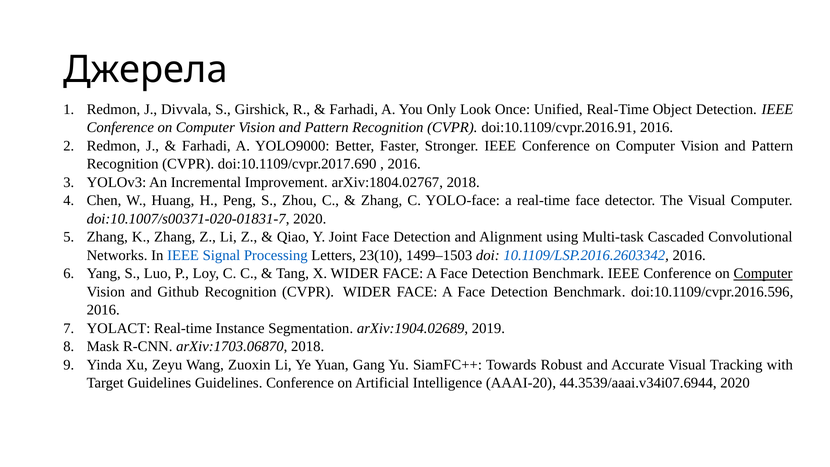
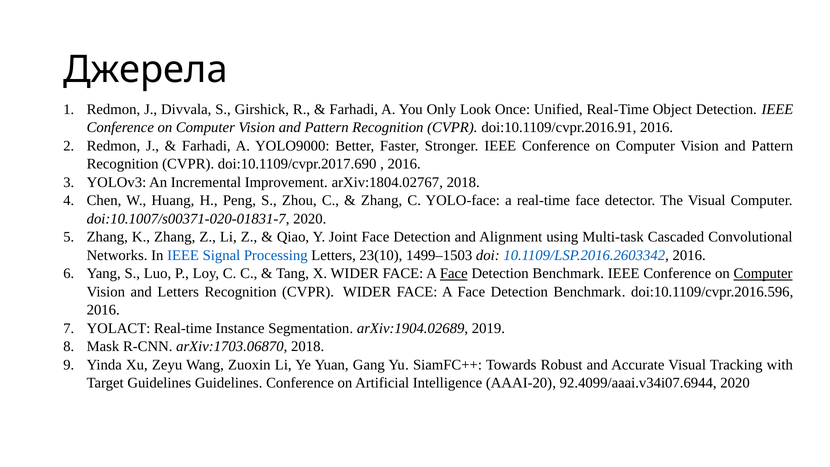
Face underline: none -> present (454, 273)
and Github: Github -> Letters (178, 292)
44.3539/aaai.v34i07.6944: 44.3539/aaai.v34i07.6944 -> 92.4099/aaai.v34i07.6944 (638, 383)
